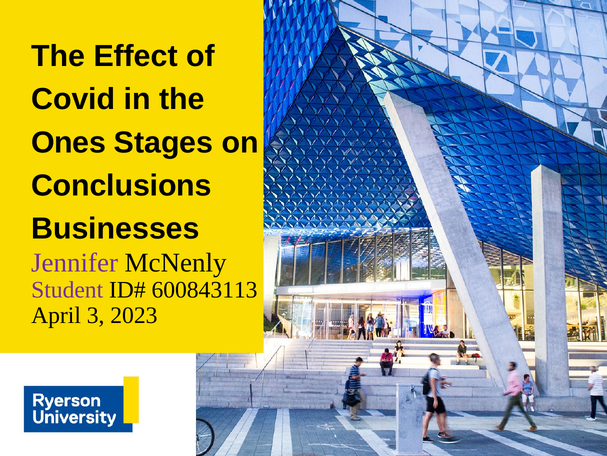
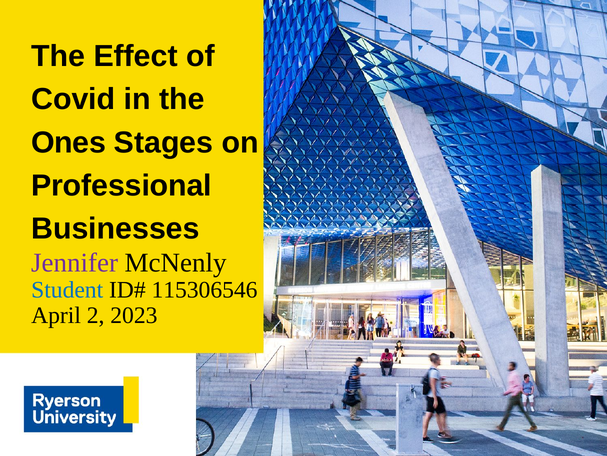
Conclusions: Conclusions -> Professional (121, 185)
Student colour: purple -> blue (67, 290)
600843113: 600843113 -> 115306546 (205, 290)
3: 3 -> 2 (96, 315)
